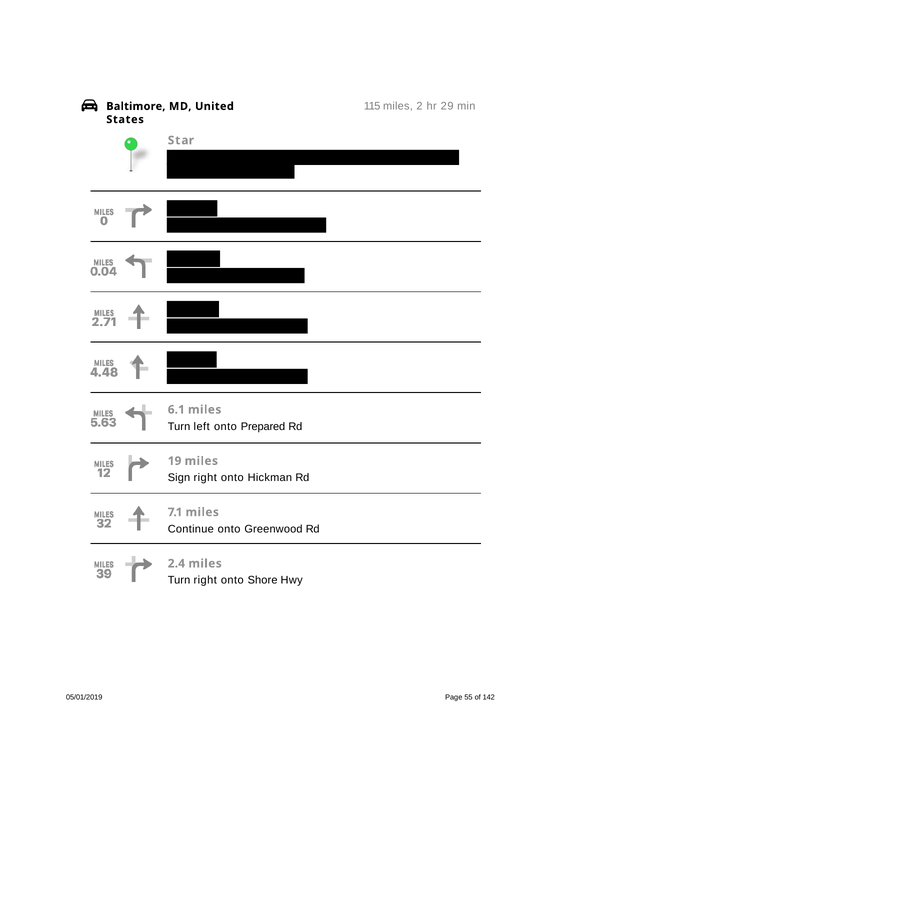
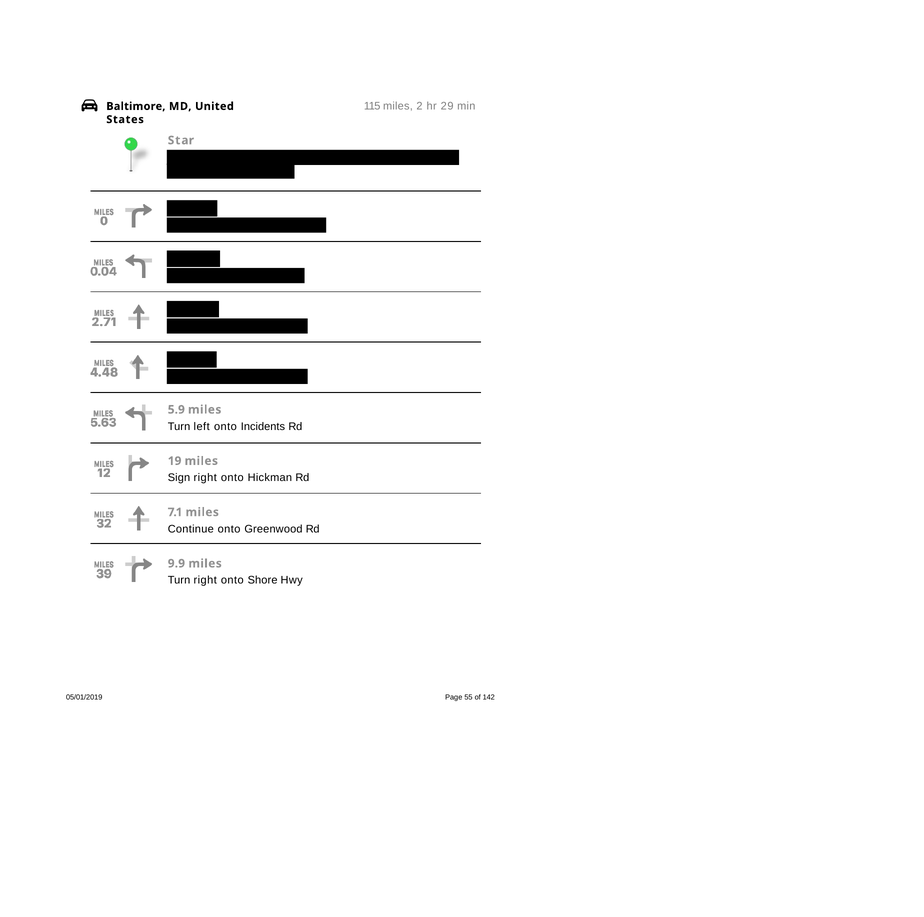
6.1: 6.1 -> 5.9 (176, 410)
Prepared: Prepared -> Incidents (263, 427)
2.4: 2.4 -> 9.9 (176, 564)
